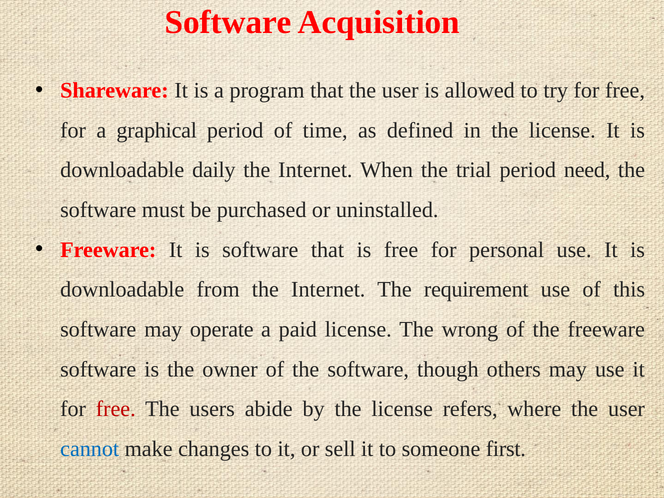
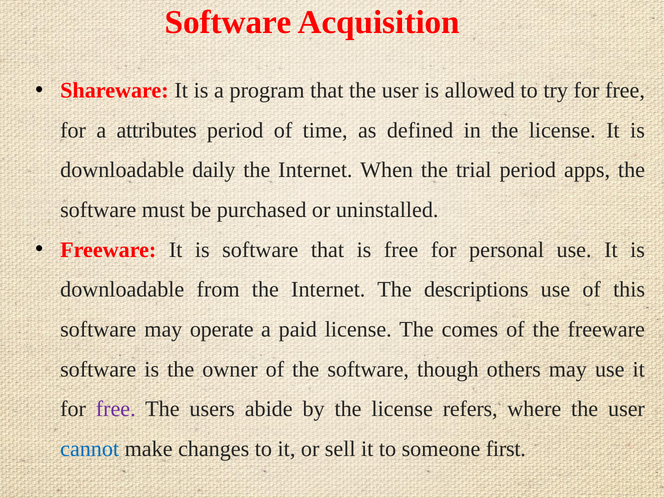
graphical: graphical -> attributes (157, 130)
need: need -> apps (587, 170)
requirement: requirement -> descriptions (476, 290)
wrong: wrong -> comes (470, 330)
free colour: red -> purple (116, 409)
